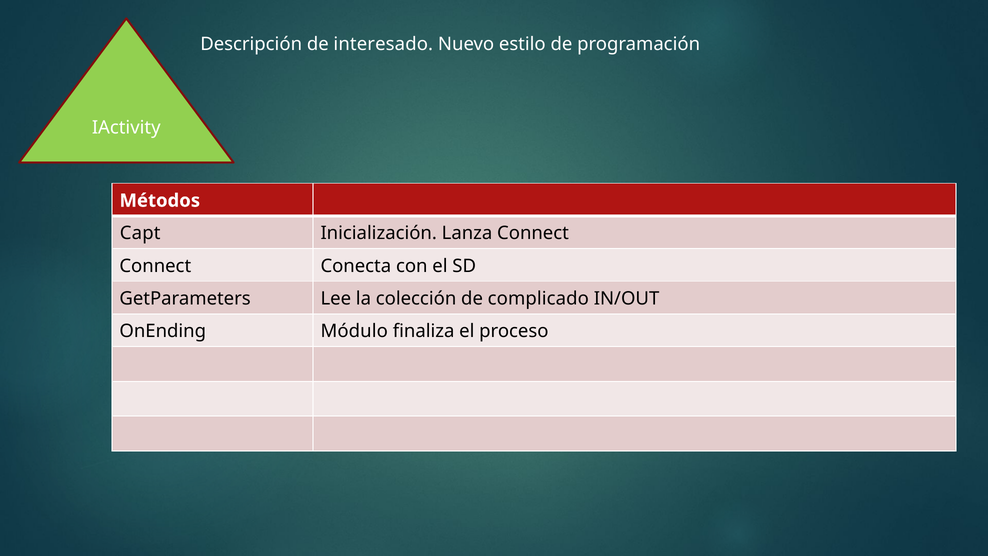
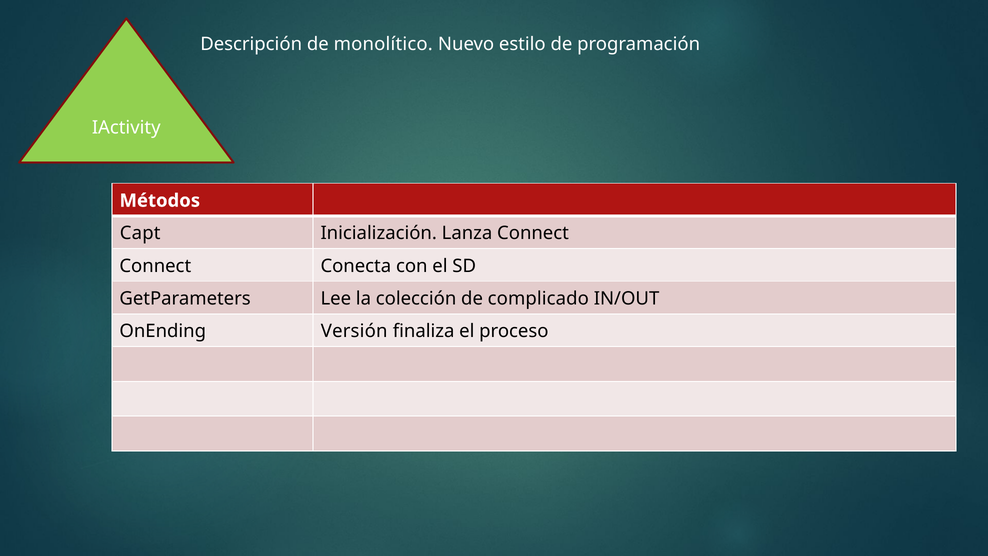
interesado: interesado -> monolítico (383, 44)
Módulo: Módulo -> Versión (354, 331)
